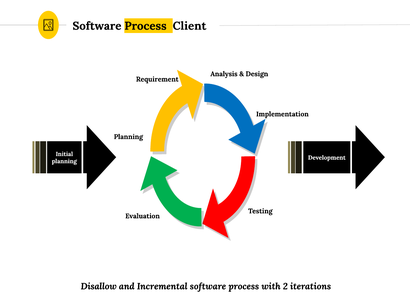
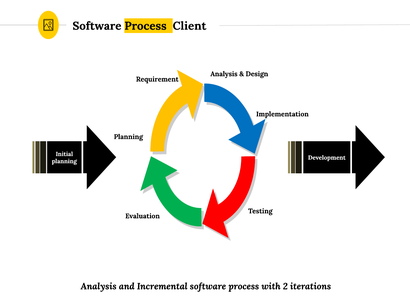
Disallow: Disallow -> Analysis (99, 286)
